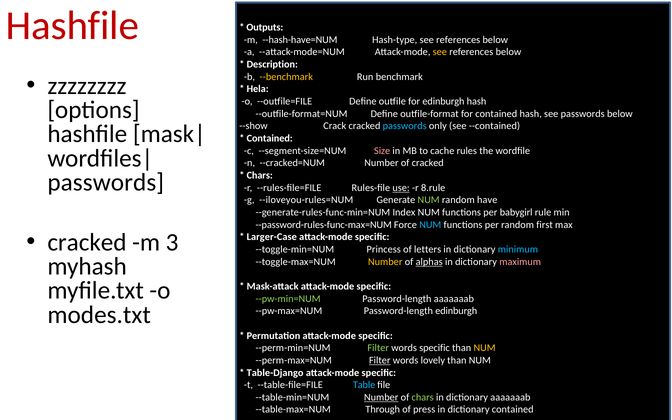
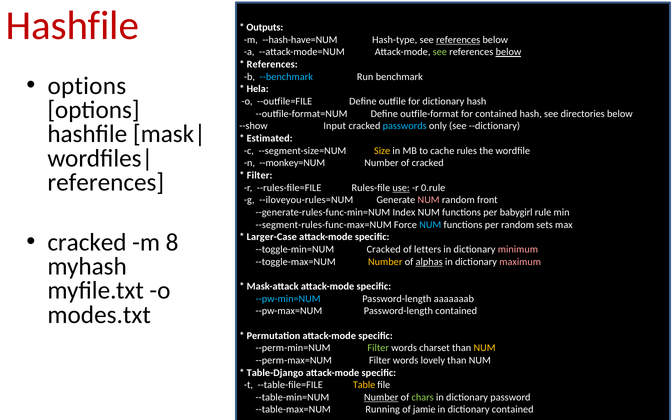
references underline: none -> present (458, 40)
see colour: yellow -> light green (440, 52)
below underline: none -> present (508, 52)
Description: Description -> References (272, 64)
zzzzzzzz: zzzzzzzz -> options (87, 86)
--benchmark colour: yellow -> light blue (286, 77)
for edinburgh: edinburgh -> dictionary (443, 101)
see passwords: passwords -> directories (583, 114)
Crack: Crack -> Input (335, 126)
--contained: --contained -> --dictionary (494, 126)
Contained: Contained -> Estimated (270, 138)
Size colour: pink -> yellow (382, 151)
--cracked=NUM: --cracked=NUM -> --monkey=NUM (292, 163)
Chars: Chars -> Filter (260, 175)
passwords: passwords -> references (106, 183)
8.rule: 8.rule -> 0.rule (433, 188)
NUM colour: light green -> pink (429, 200)
have: have -> front (487, 200)
--password-rules-func-max=NUM: --password-rules-func-max=NUM -> --segment-rules-func-max=NUM (324, 225)
first: first -> sets (545, 225)
3: 3 -> 8 (172, 242)
--toggle-min=NUM Princess: Princess -> Cracked (384, 249)
minimum colour: light blue -> pink (518, 249)
--pw-min=NUM colour: light green -> light blue (288, 299)
Password-length edinburgh: edinburgh -> contained (456, 311)
words specific: specific -> charset (434, 348)
Filter underline: present -> none (380, 360)
Table colour: light blue -> yellow (364, 385)
dictionary aaaaaaab: aaaaaaab -> password (510, 397)
Through: Through -> Running (383, 410)
press: press -> jamie (424, 410)
